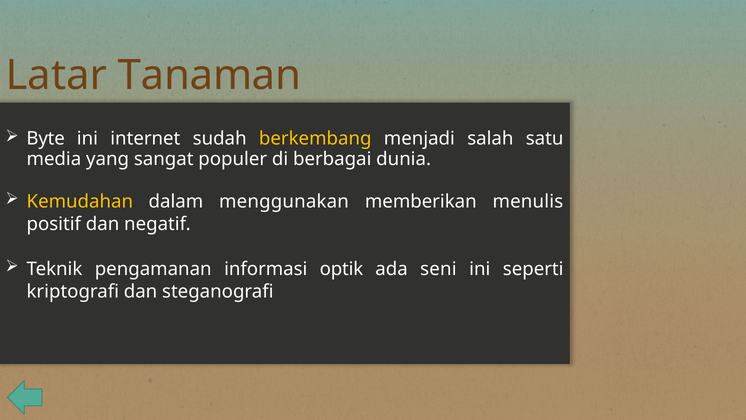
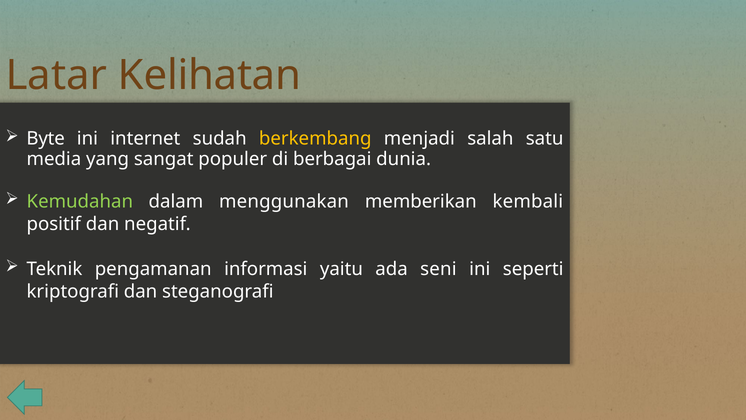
Tanaman: Tanaman -> Kelihatan (210, 75)
Kemudahan colour: yellow -> light green (80, 202)
menulis: menulis -> kembali (528, 202)
optik: optik -> yaitu (341, 269)
